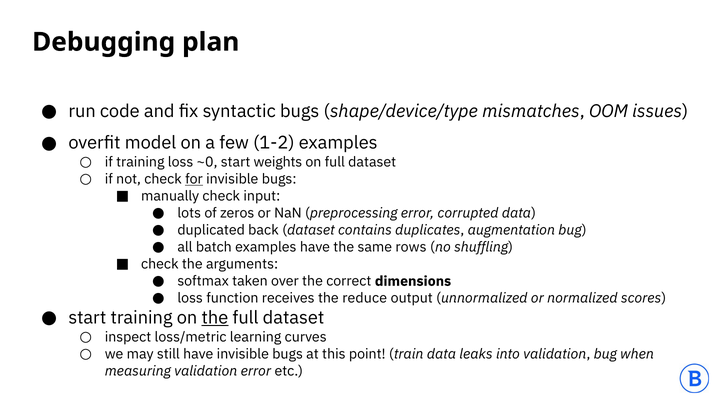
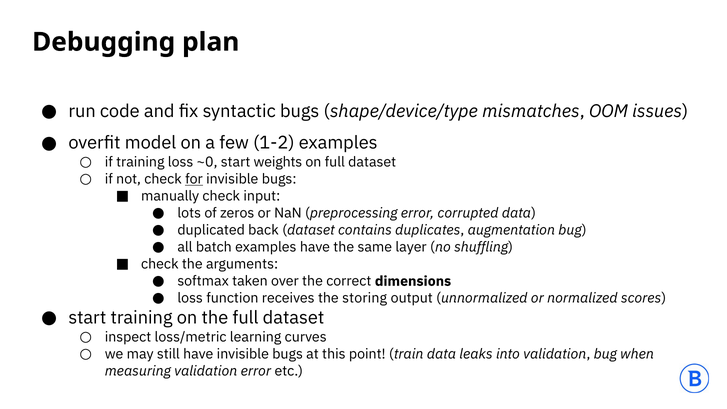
rows: rows -> layer (411, 247)
reduce: reduce -> storing (365, 298)
the underline: present -> none (215, 318)
